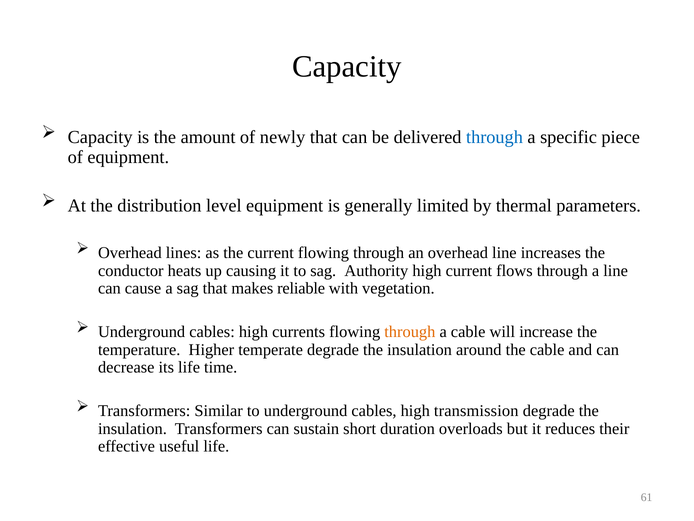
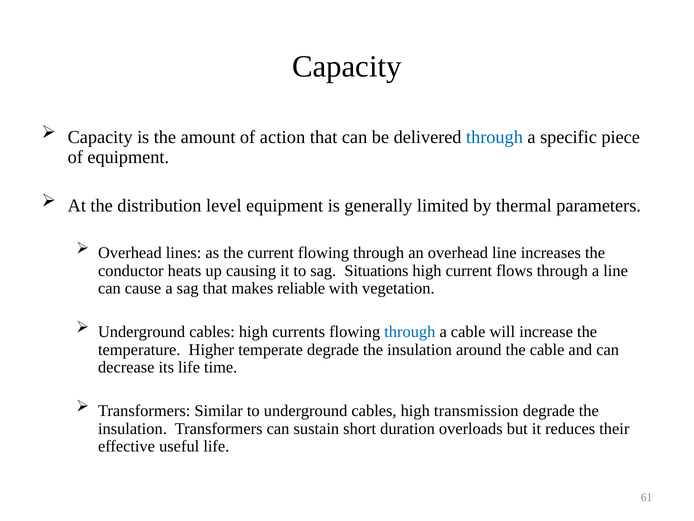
newly: newly -> action (283, 137)
Authority: Authority -> Situations (376, 270)
through colour: orange -> blue (410, 332)
